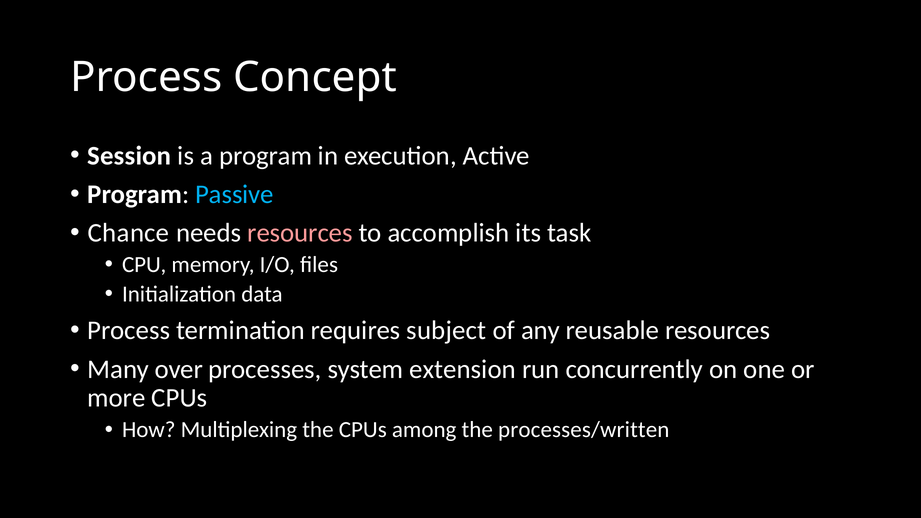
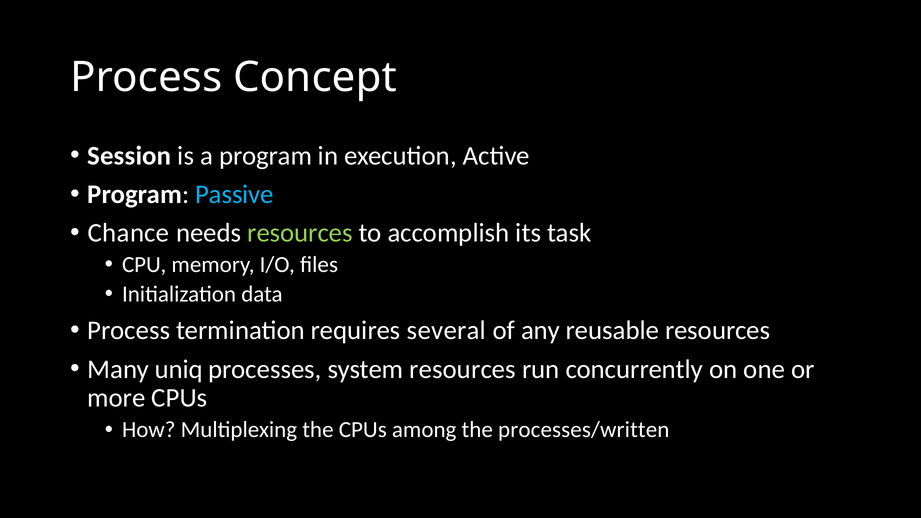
resources colour: pink -> light green (300, 233)
subject: subject -> several (446, 331)
over: over -> uniq (179, 369)
system extension: extension -> resources (463, 369)
